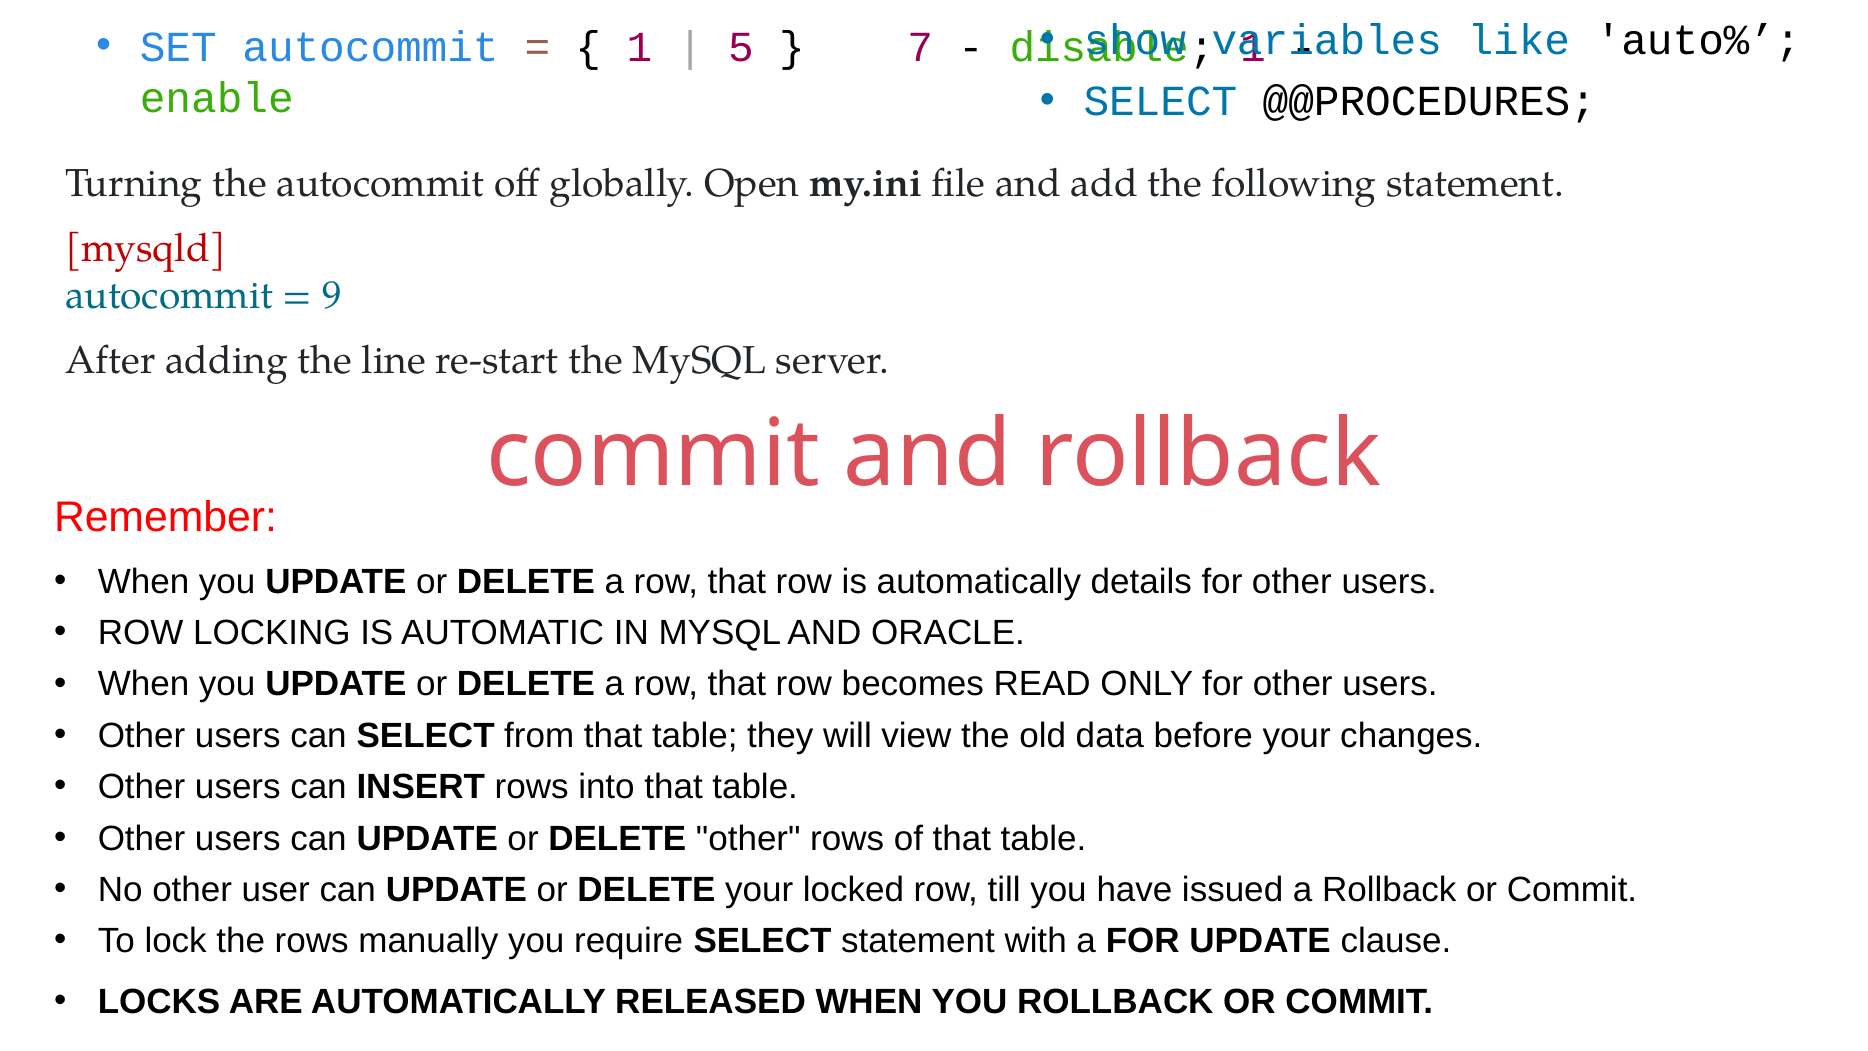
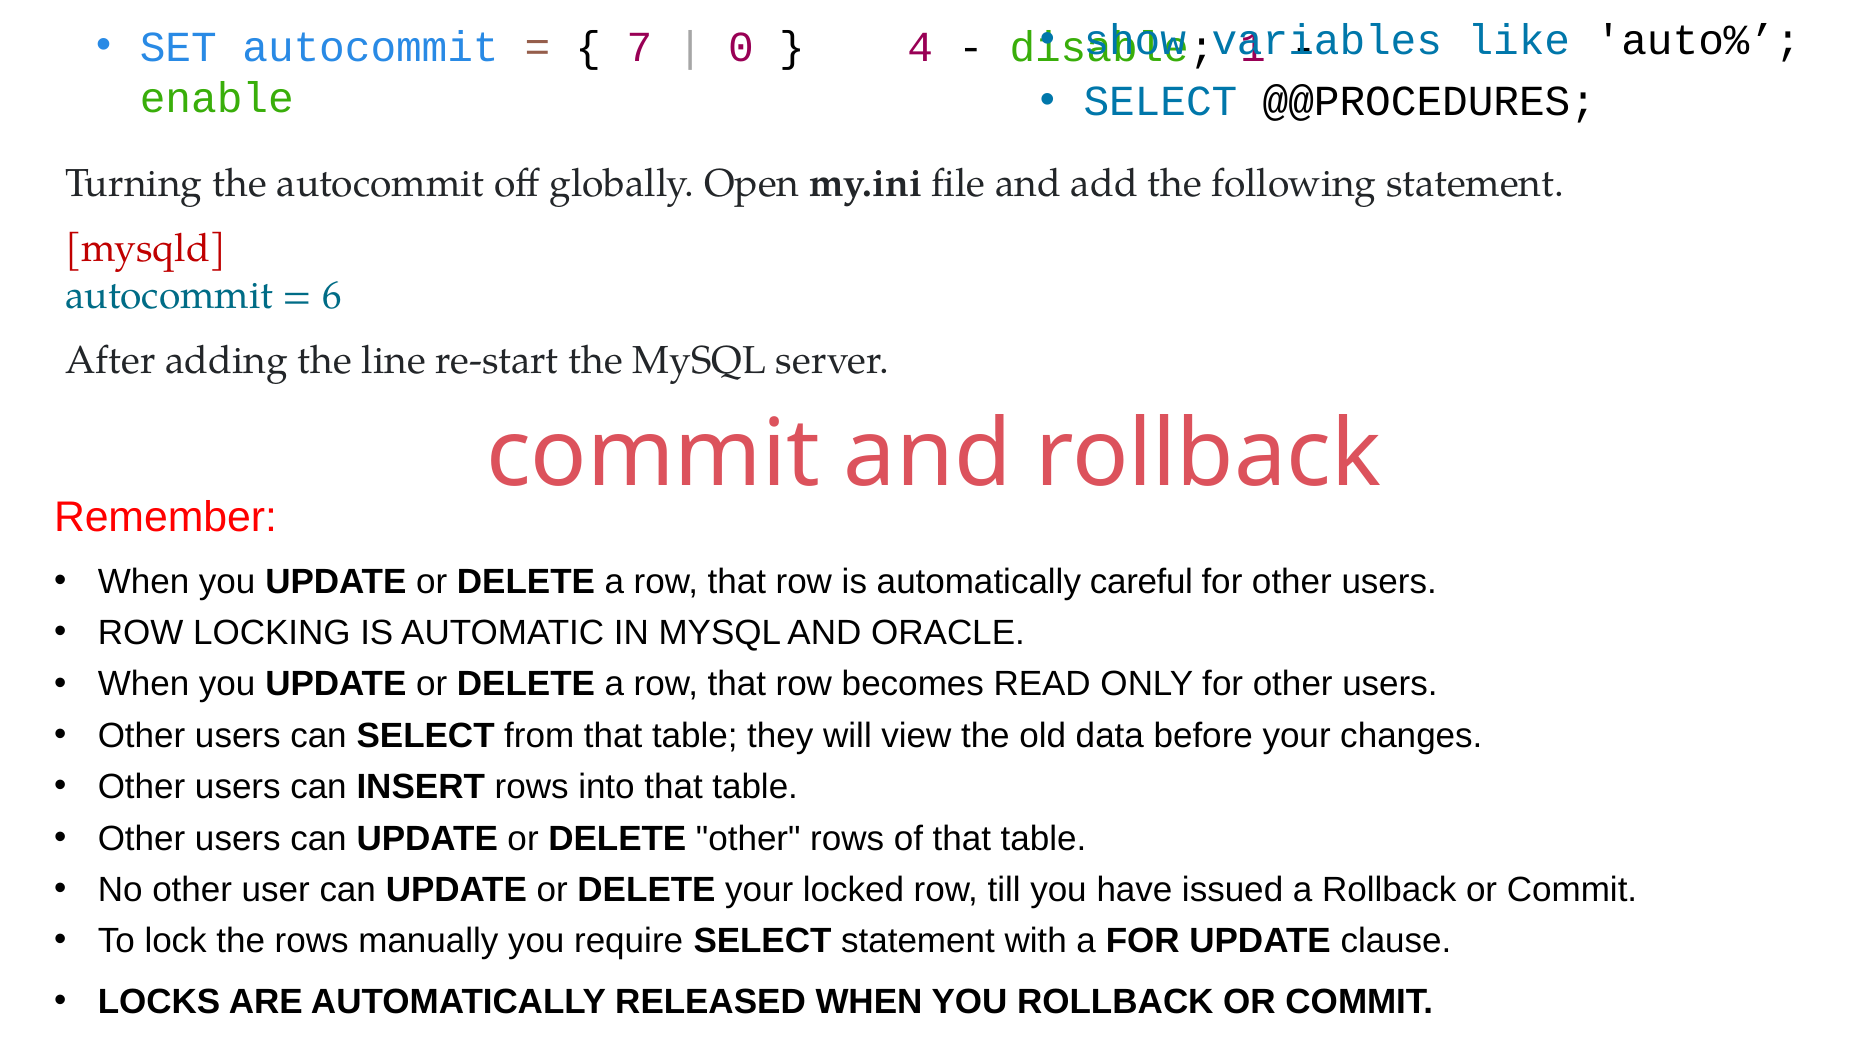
1: 1 -> 7 (639, 47)
5: 5 -> 0 (741, 47)
7: 7 -> 4 (920, 47)
9: 9 -> 6 (332, 295)
details: details -> careful (1141, 582)
